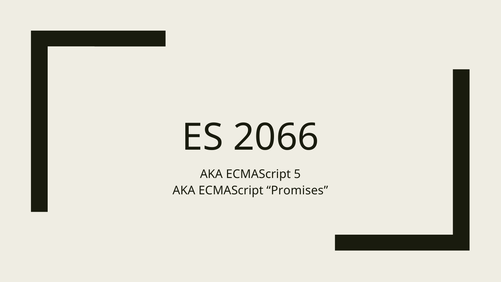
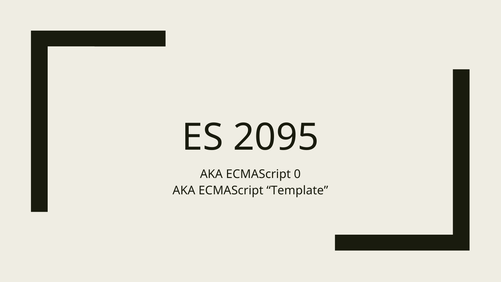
2066: 2066 -> 2095 (276, 137)
5: 5 -> 0 (297, 174)
Promises: Promises -> Template (297, 190)
